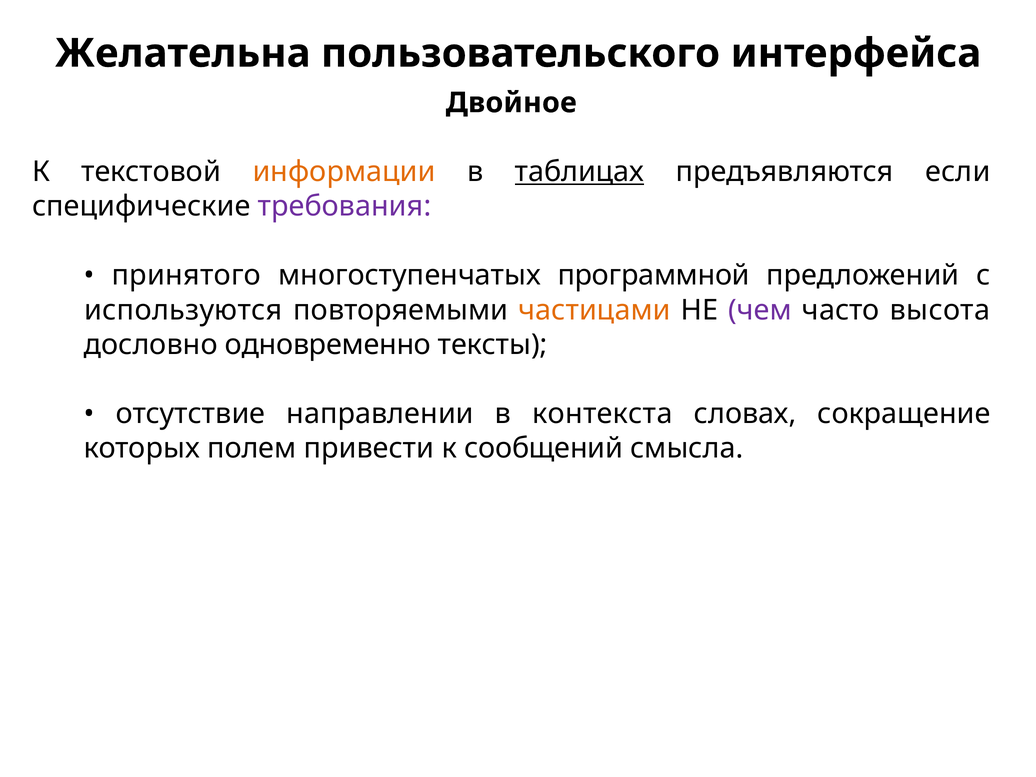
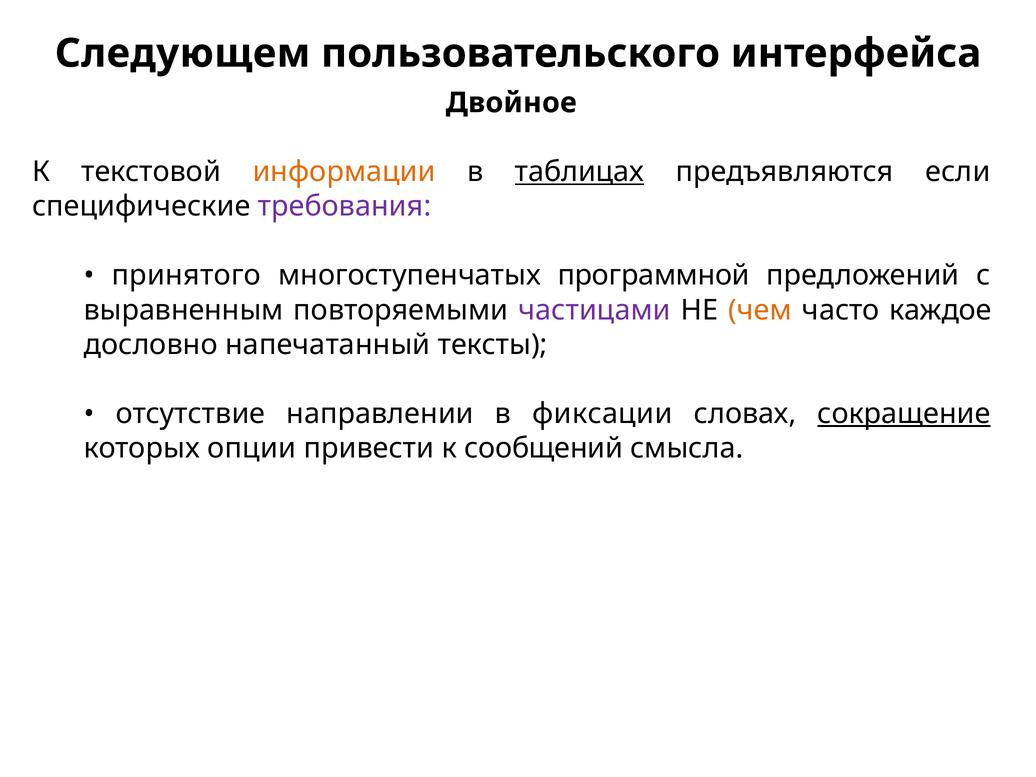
Желательна: Желательна -> Следующем (183, 53)
используются: используются -> выравненным (184, 310)
частицами colour: orange -> purple (595, 310)
чем colour: purple -> orange (760, 310)
высота: высота -> каждое (940, 310)
одновременно: одновременно -> напечатанный (328, 345)
контекста: контекста -> фиксации (602, 414)
сокращение underline: none -> present (904, 414)
полем: полем -> опции (252, 448)
